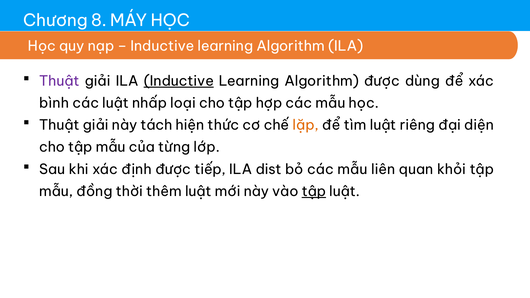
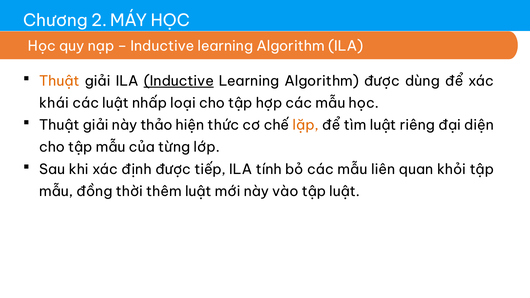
8: 8 -> 2 (99, 21)
Thuật colour: purple -> orange (59, 81)
bình: bình -> khái (54, 103)
tách: tách -> thảo (156, 125)
dist: dist -> tính (269, 169)
tập underline: present -> none (314, 192)
